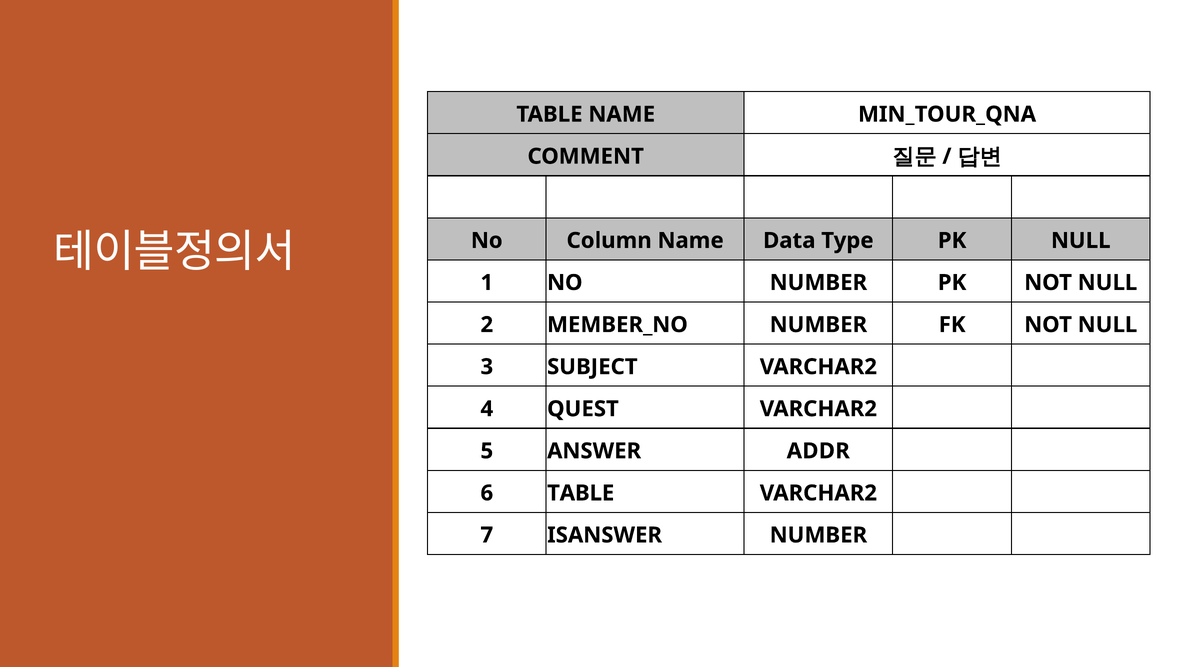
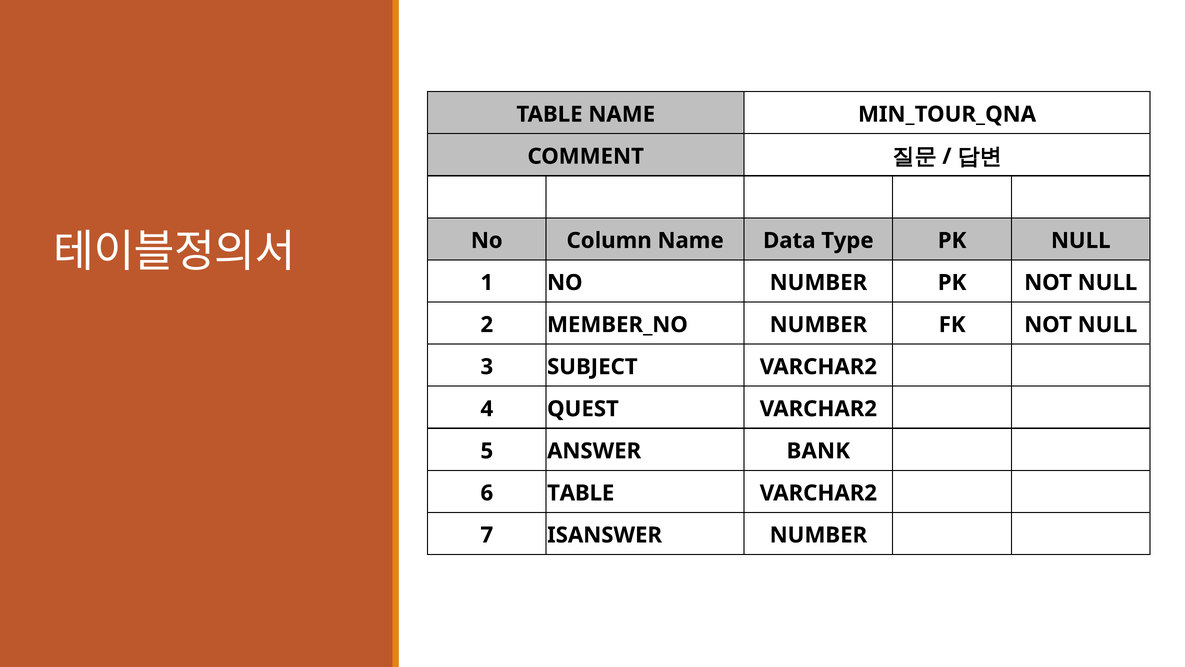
ADDR: ADDR -> BANK (818, 451)
